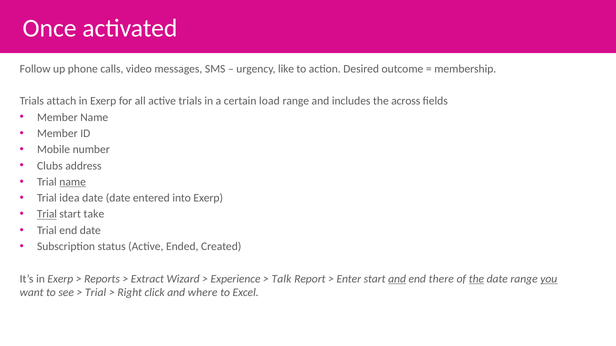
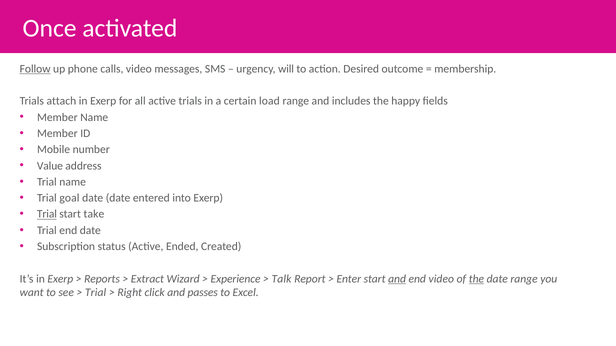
Follow underline: none -> present (35, 69)
like: like -> will (286, 69)
across: across -> happy (406, 101)
Clubs: Clubs -> Value (50, 166)
name underline: present -> none (73, 182)
idea: idea -> goal (69, 198)
end there: there -> video (441, 279)
you underline: present -> none (549, 279)
where: where -> passes (203, 293)
